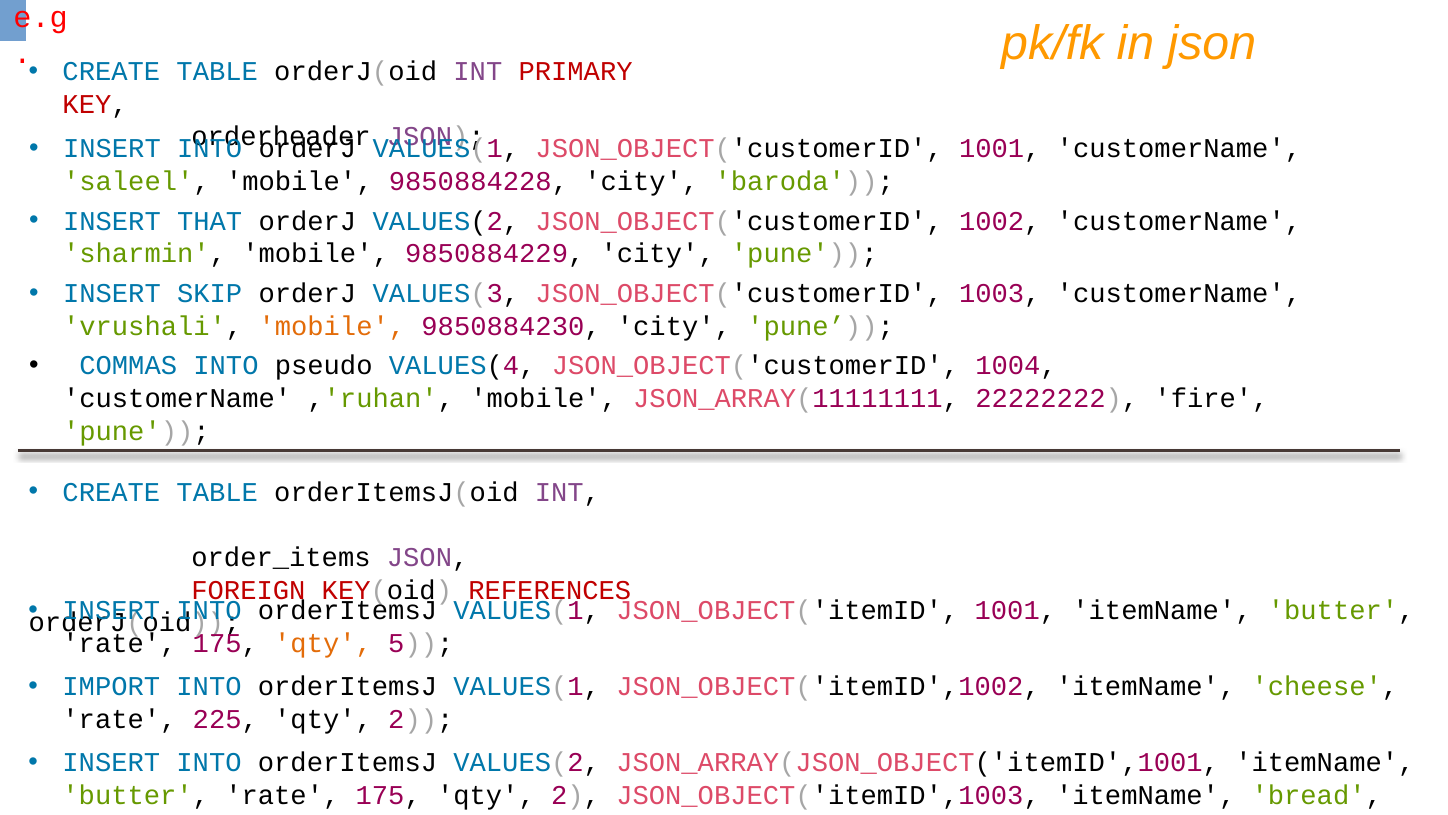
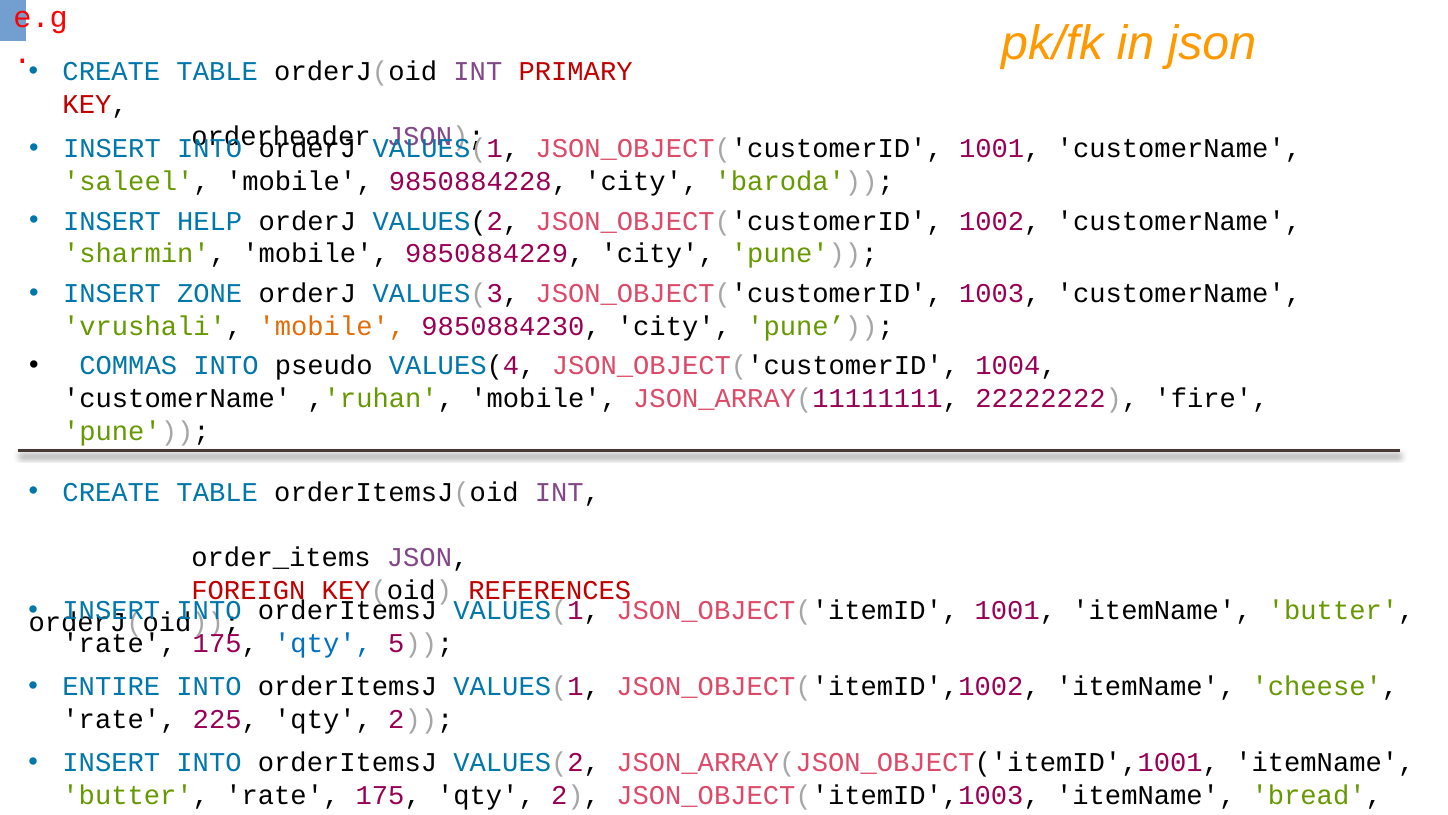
THAT: THAT -> HELP (210, 221)
SKIP: SKIP -> ZONE (210, 293)
qty colour: orange -> blue (323, 643)
IMPORT: IMPORT -> ENTIRE (111, 686)
